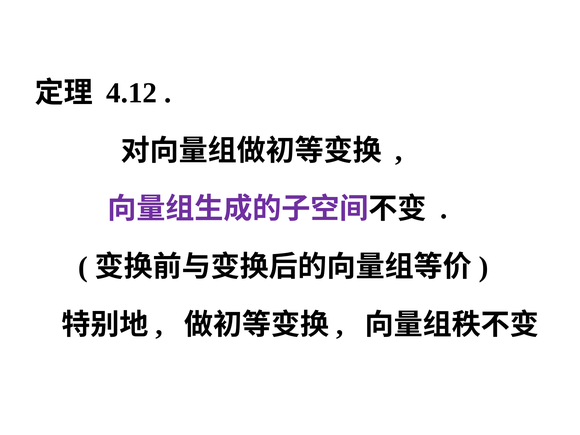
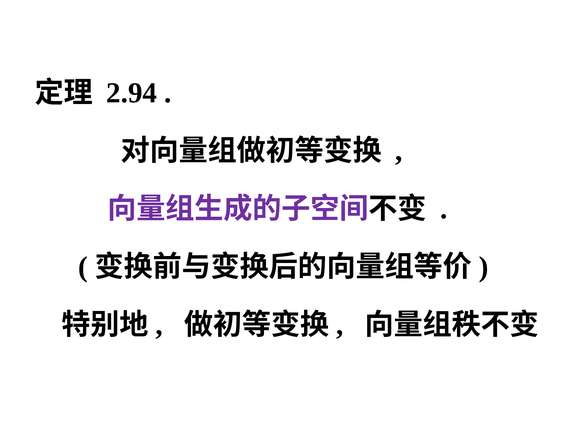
4.12: 4.12 -> 2.94 (132, 93)
